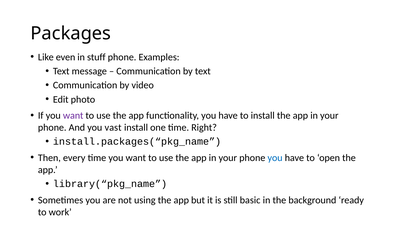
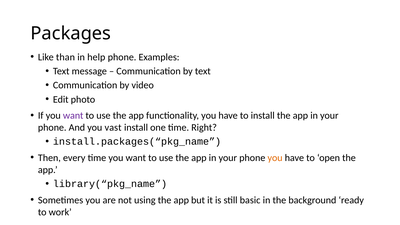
even: even -> than (65, 57)
stuff: stuff -> help (96, 57)
you colour: blue -> orange (275, 158)
